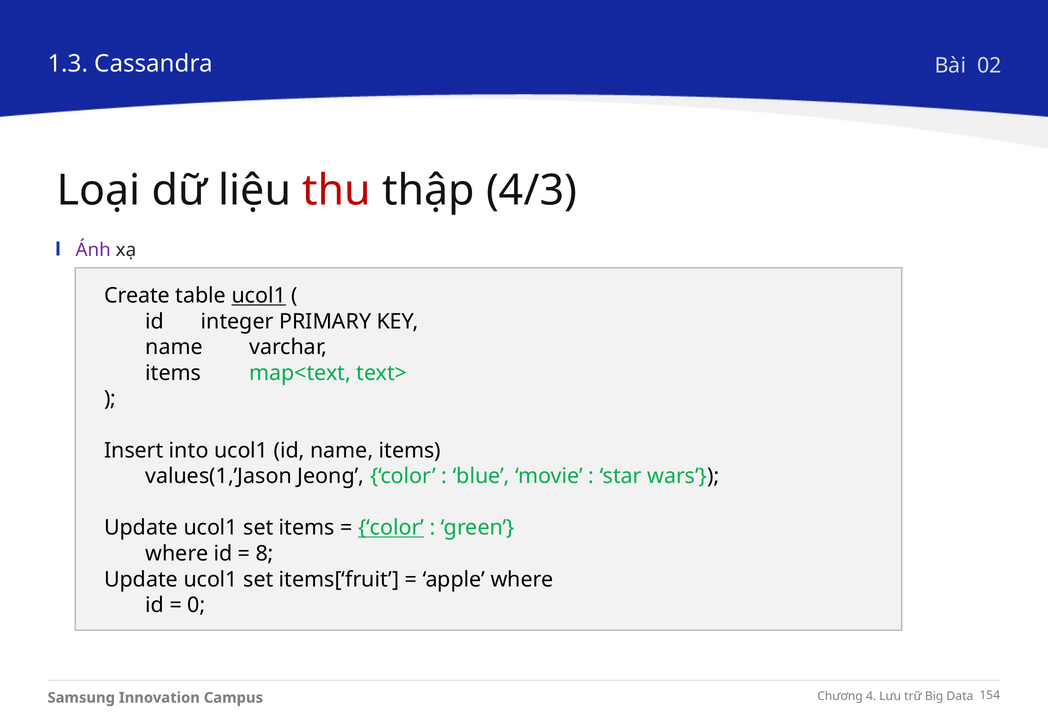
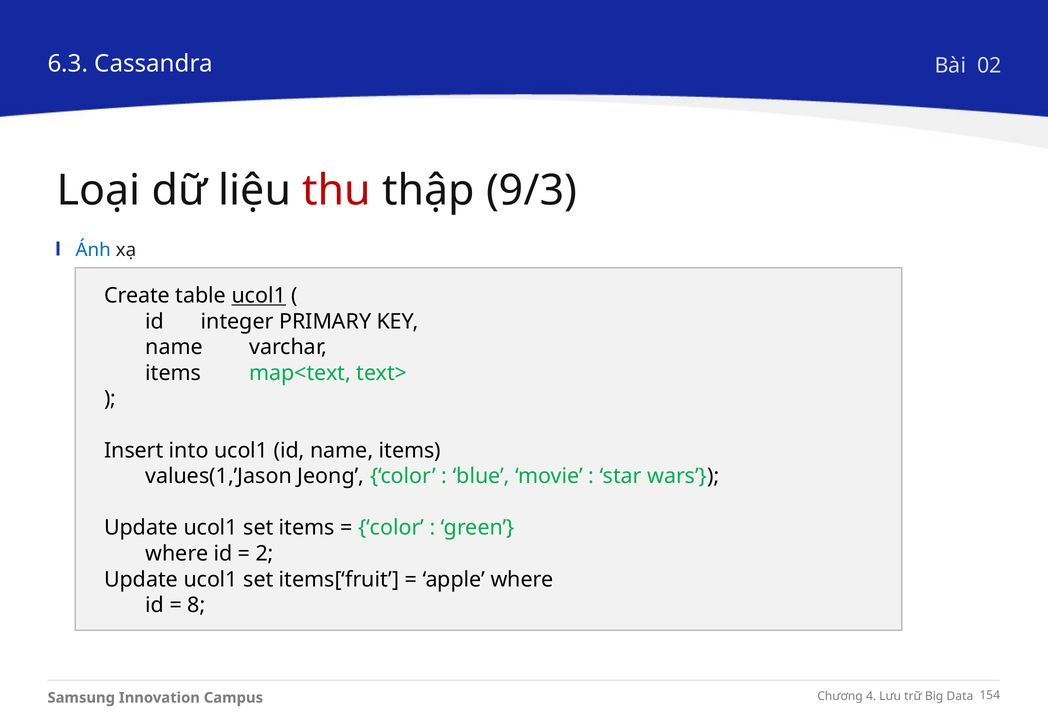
1.3: 1.3 -> 6.3 (68, 64)
4/3: 4/3 -> 9/3 (532, 190)
Ánh colour: purple -> blue (93, 250)
color underline: present -> none (391, 528)
8: 8 -> 2 (265, 553)
0: 0 -> 8 (196, 605)
